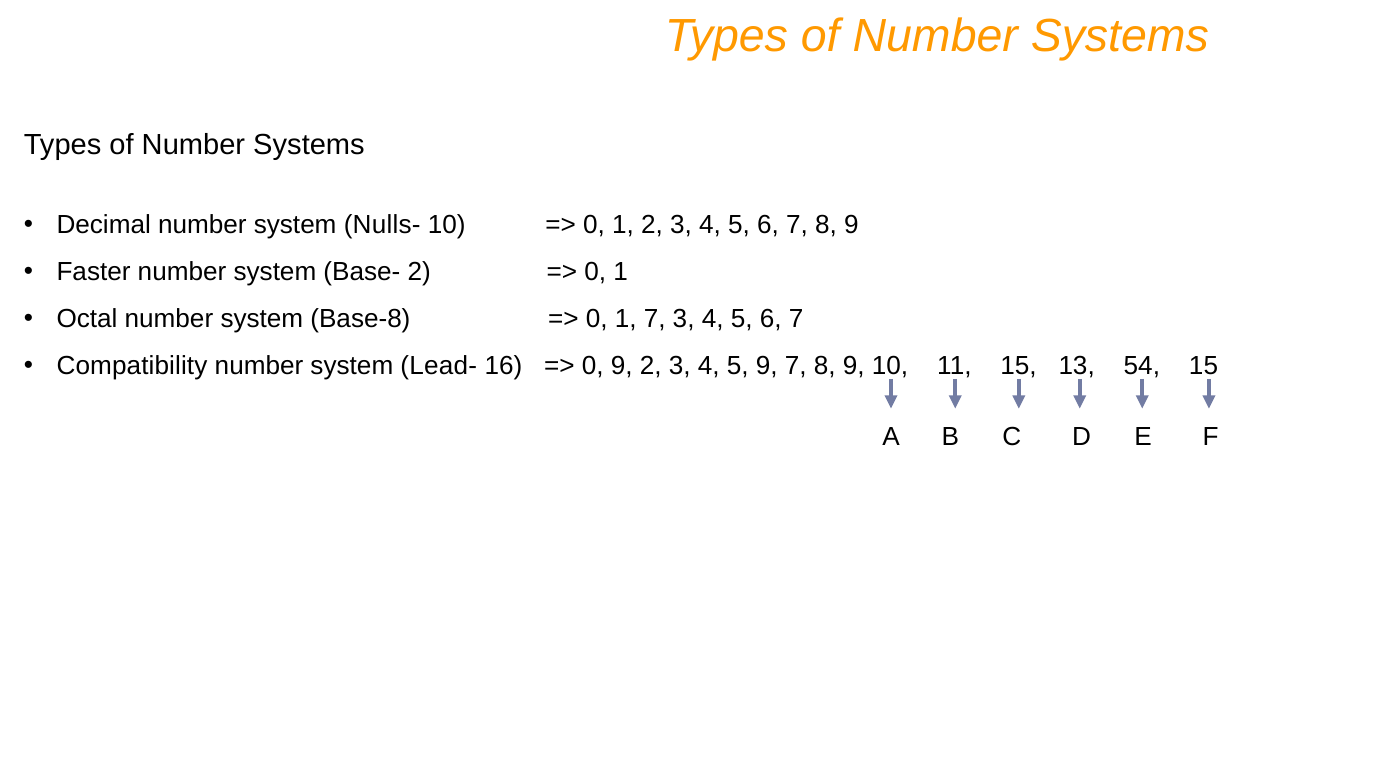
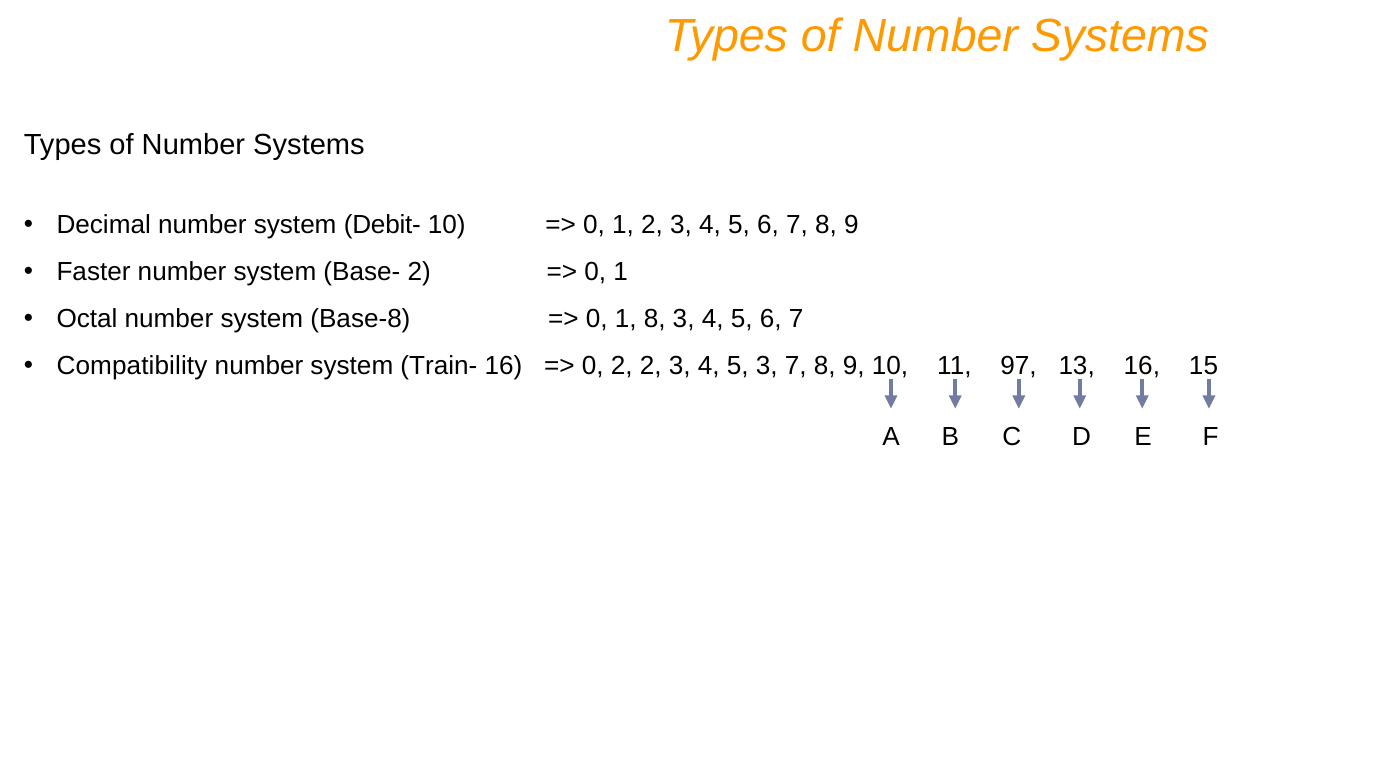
Nulls-: Nulls- -> Debit- (382, 225)
1 7: 7 -> 8 (655, 319)
Lead-: Lead- -> Train- (439, 366)
0 9: 9 -> 2 (622, 366)
5 9: 9 -> 3 (767, 366)
11 15: 15 -> 97 (1019, 366)
13 54: 54 -> 16 (1142, 366)
